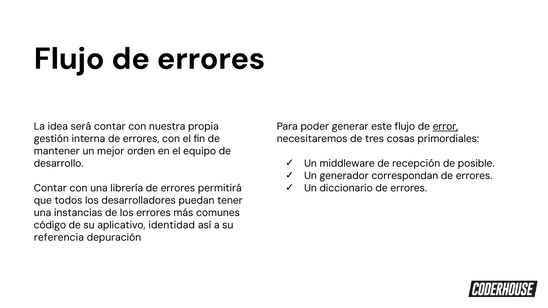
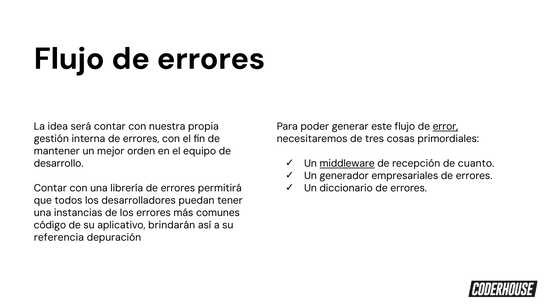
middleware underline: none -> present (347, 164)
posible: posible -> cuanto (476, 164)
correspondan: correspondan -> empresariales (405, 176)
identidad: identidad -> brindarán (172, 225)
